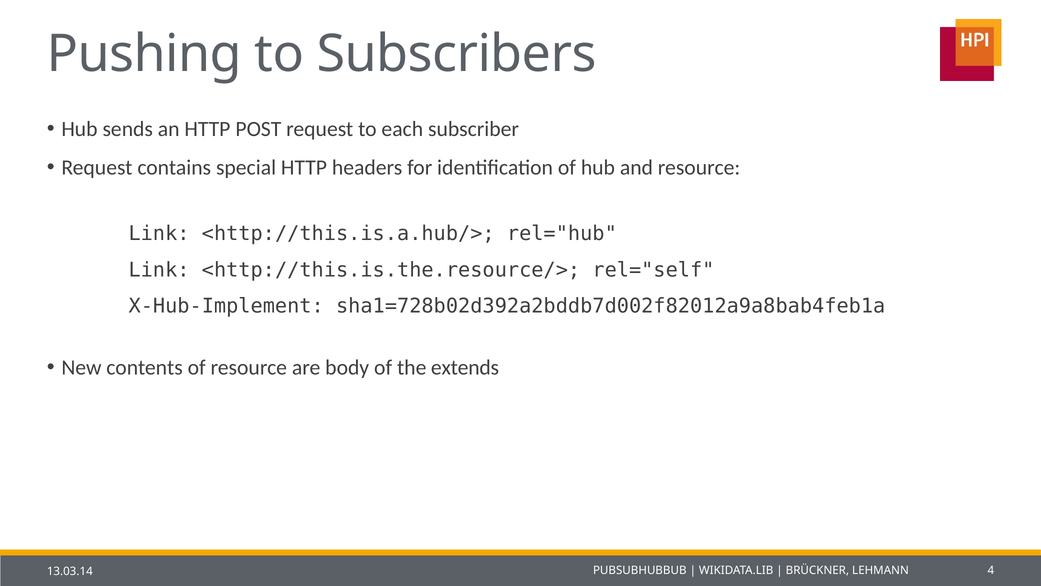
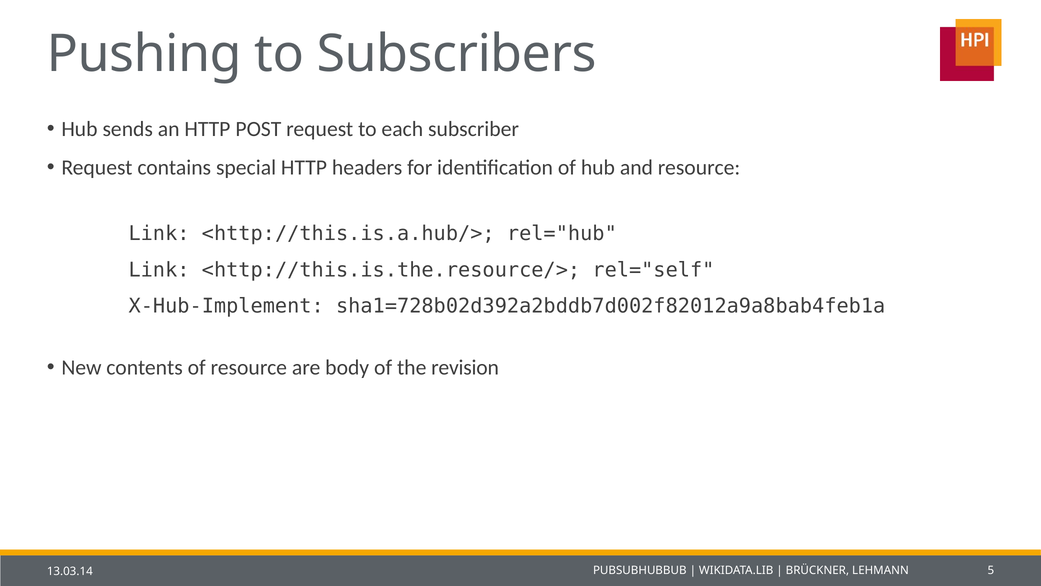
extends: extends -> revision (465, 367)
4: 4 -> 5 (991, 570)
